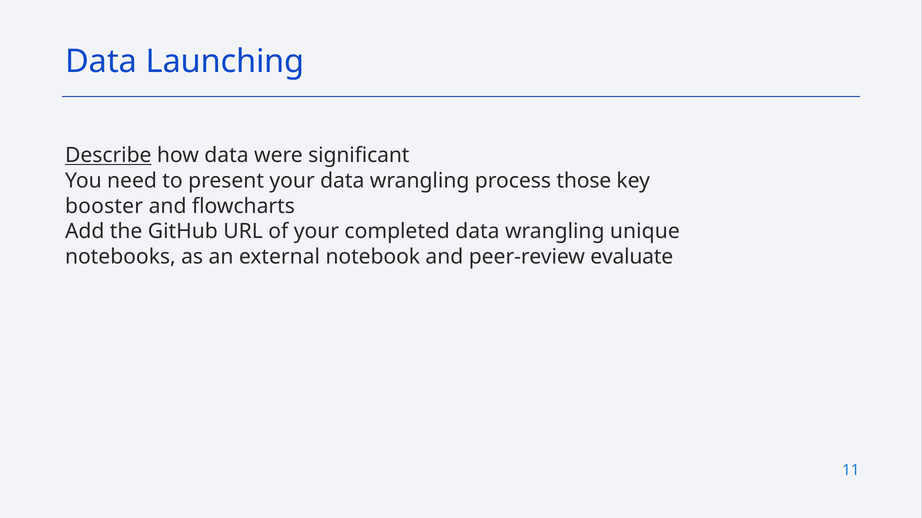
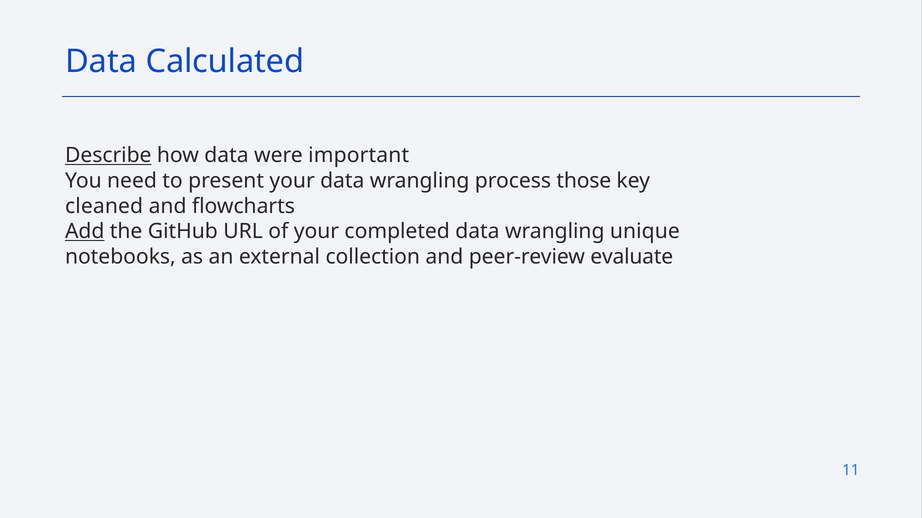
Launching: Launching -> Calculated (225, 62)
significant: significant -> important (359, 156)
booster: booster -> cleaned (104, 206)
Add underline: none -> present (85, 232)
notebook: notebook -> collection (373, 257)
